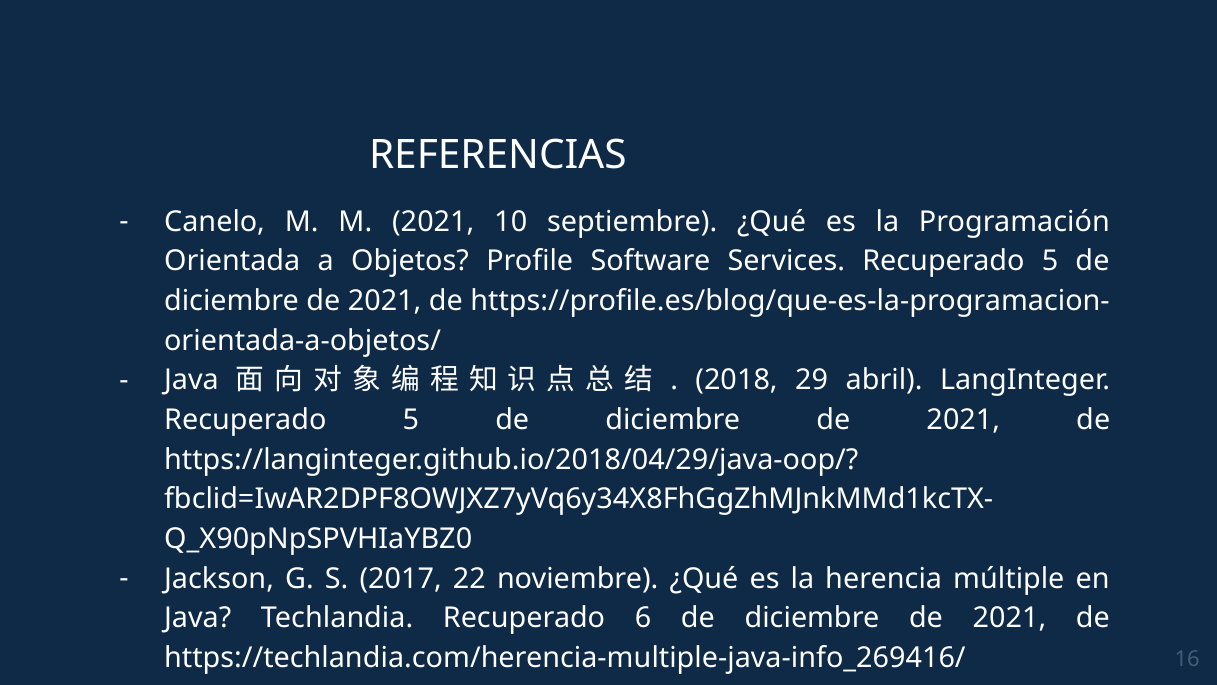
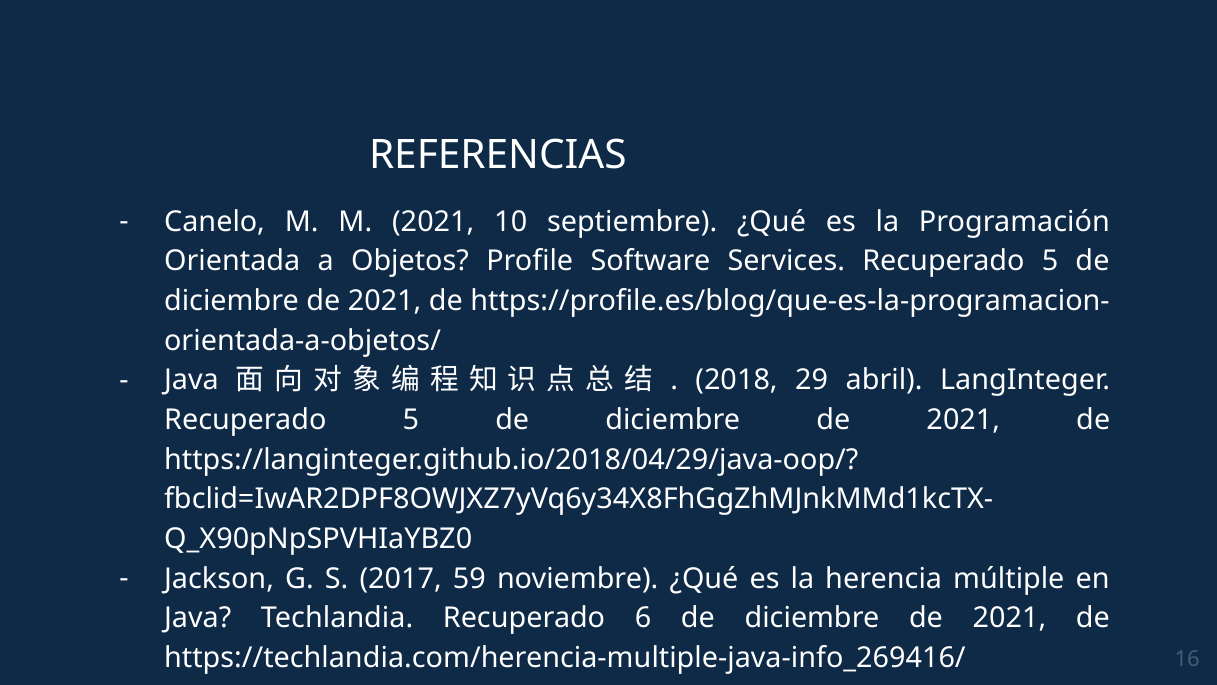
22: 22 -> 59 (469, 578)
